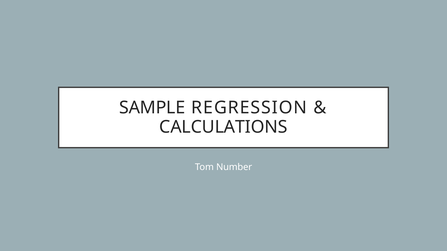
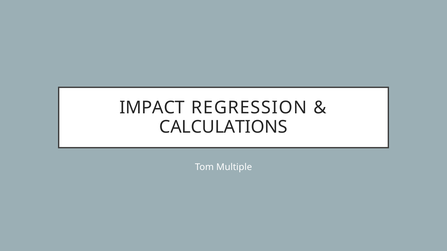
SAMPLE: SAMPLE -> IMPACT (152, 108)
Number: Number -> Multiple (234, 167)
